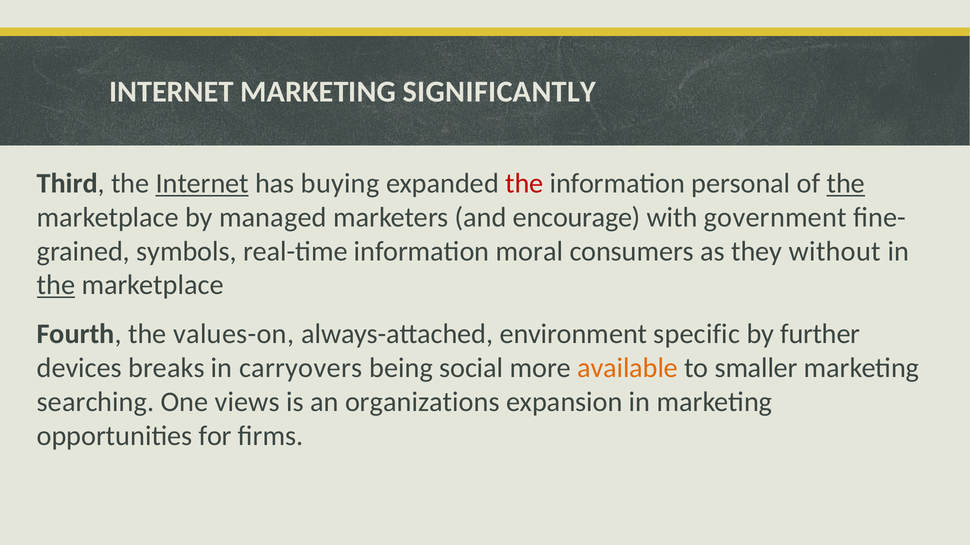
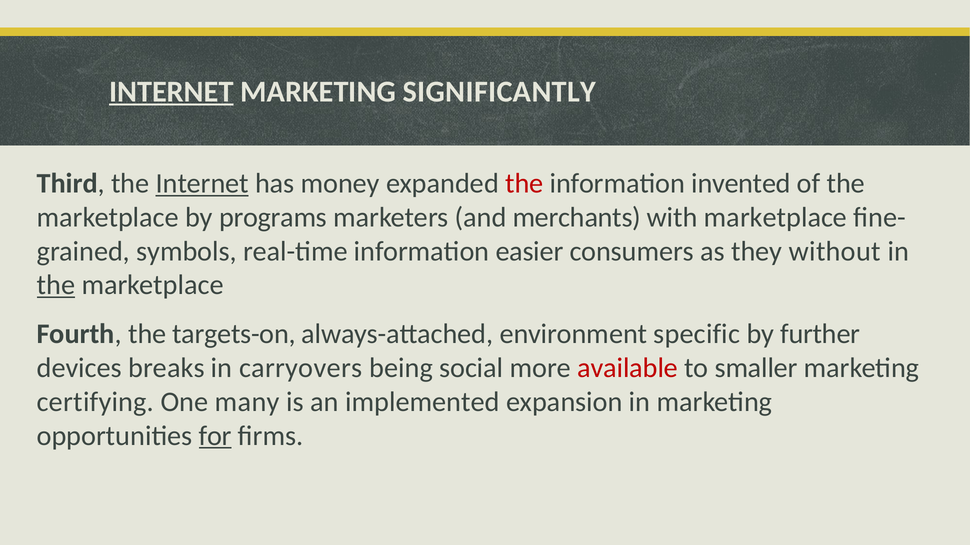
INTERNET underline: none -> present (171, 92)
buying: buying -> money (340, 184)
personal: personal -> invented (741, 184)
the underline: present -> none (846, 184)
managed: managed -> programs (273, 218)
encourage: encourage -> merchants (577, 218)
with government: government -> marketplace (775, 218)
moral: moral -> easier (529, 252)
values-on: values-on -> targets-on (234, 335)
available colour: orange -> red (628, 368)
searching: searching -> certifying (95, 402)
views: views -> many (247, 402)
organizations: organizations -> implemented (422, 402)
for underline: none -> present (215, 436)
